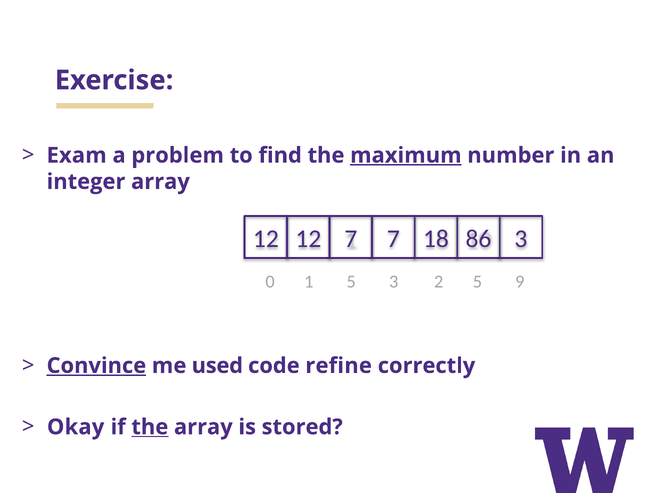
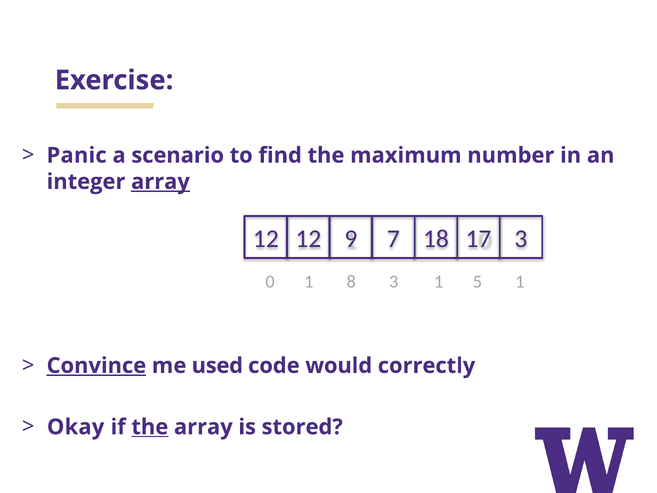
Exam: Exam -> Panic (77, 155)
problem: problem -> scenario (178, 155)
maximum underline: present -> none (406, 155)
array underline: none -> present (160, 182)
12 7: 7 -> 9 (351, 239)
86: 86 -> 17 (478, 239)
1 5: 5 -> 8 (351, 282)
3 2: 2 -> 1 (439, 282)
5 9: 9 -> 1 (520, 282)
refine: refine -> would (339, 366)
